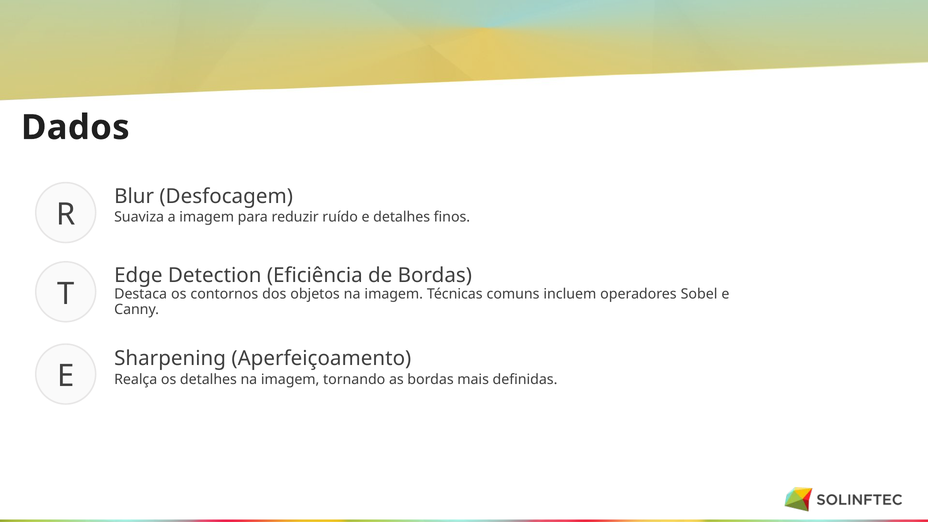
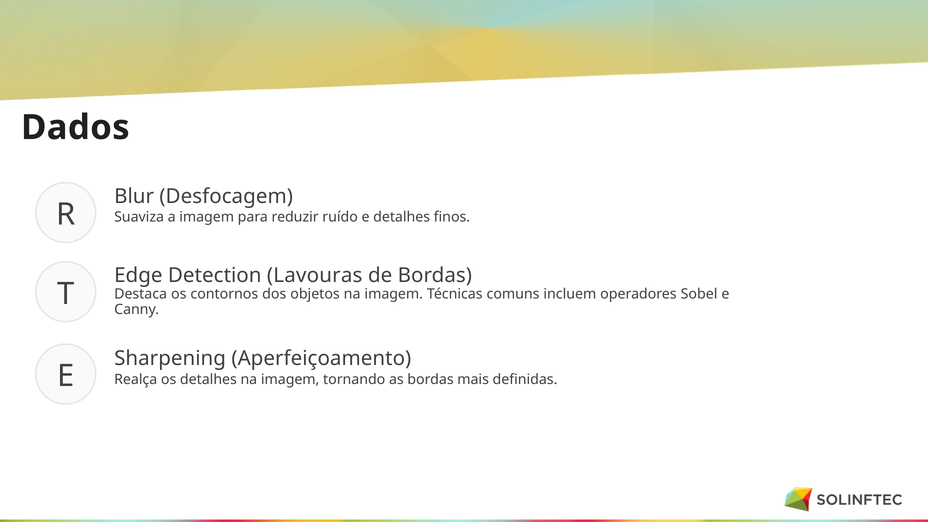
Eficiência: Eficiência -> Lavouras (315, 275)
